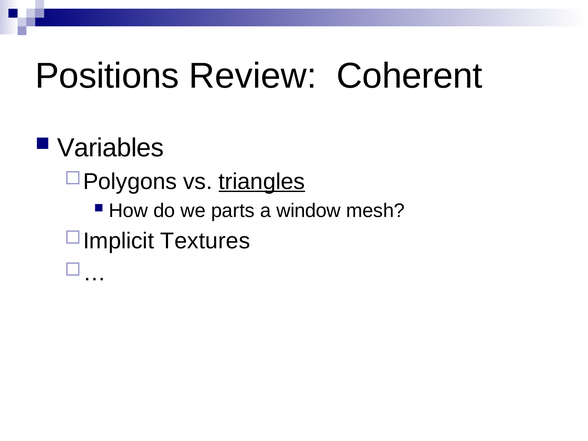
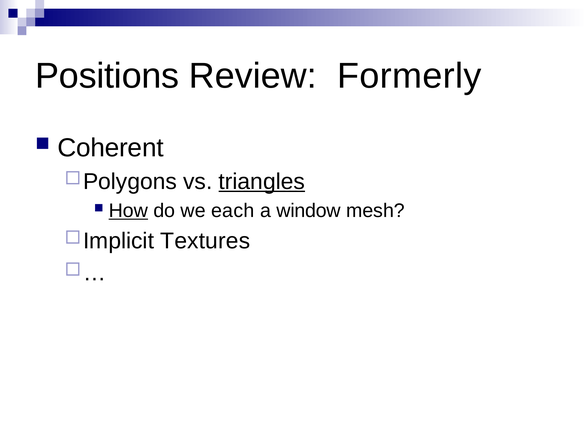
Coherent: Coherent -> Formerly (409, 76)
Variables: Variables -> Coherent (110, 148)
How underline: none -> present (128, 211)
parts: parts -> each (233, 211)
